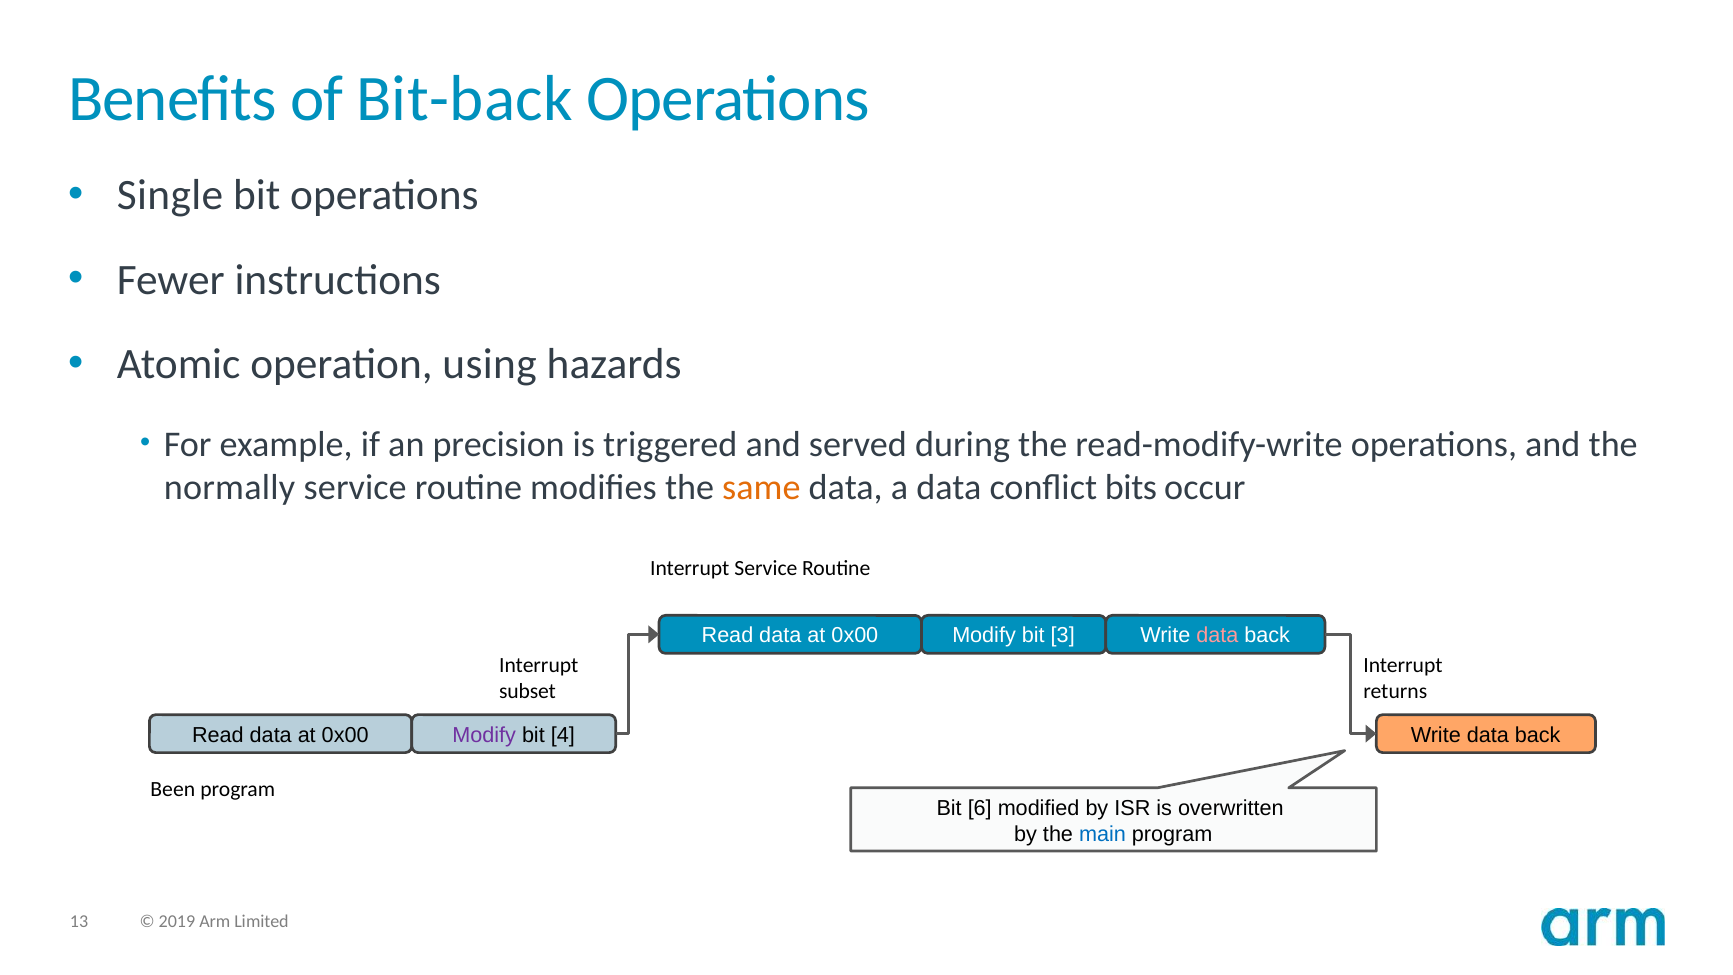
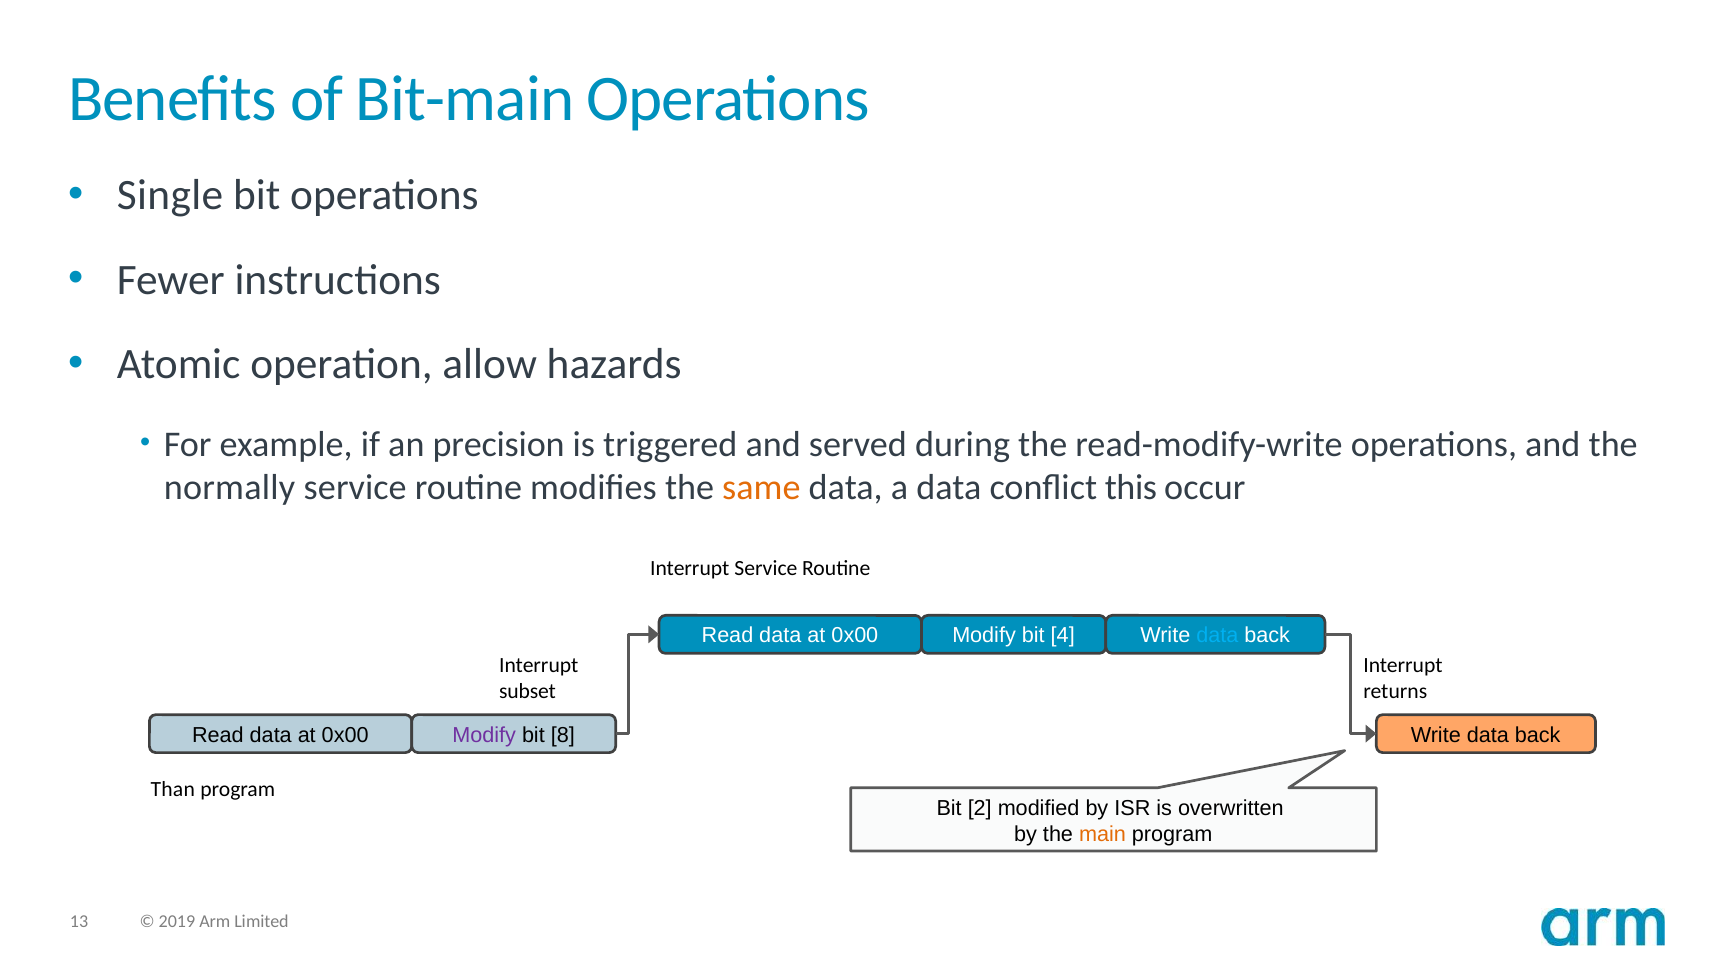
Bit-back: Bit-back -> Bit-main (465, 99)
using: using -> allow (490, 364)
bits: bits -> this (1131, 487)
3: 3 -> 4 (1063, 636)
data colour: pink -> light blue (1217, 636)
4: 4 -> 8 (563, 735)
Been: Been -> Than (173, 789)
6: 6 -> 2 (980, 808)
main colour: blue -> orange (1102, 834)
